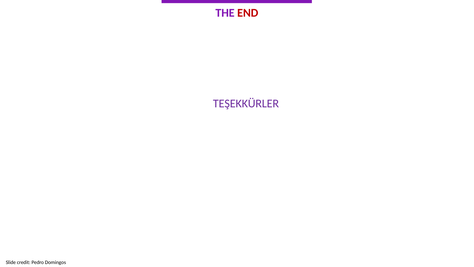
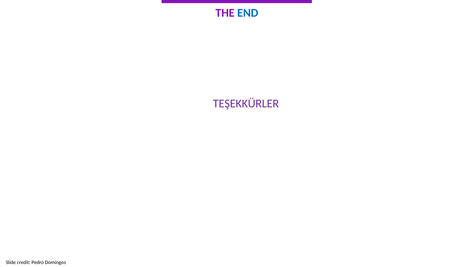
END colour: red -> blue (248, 13)
